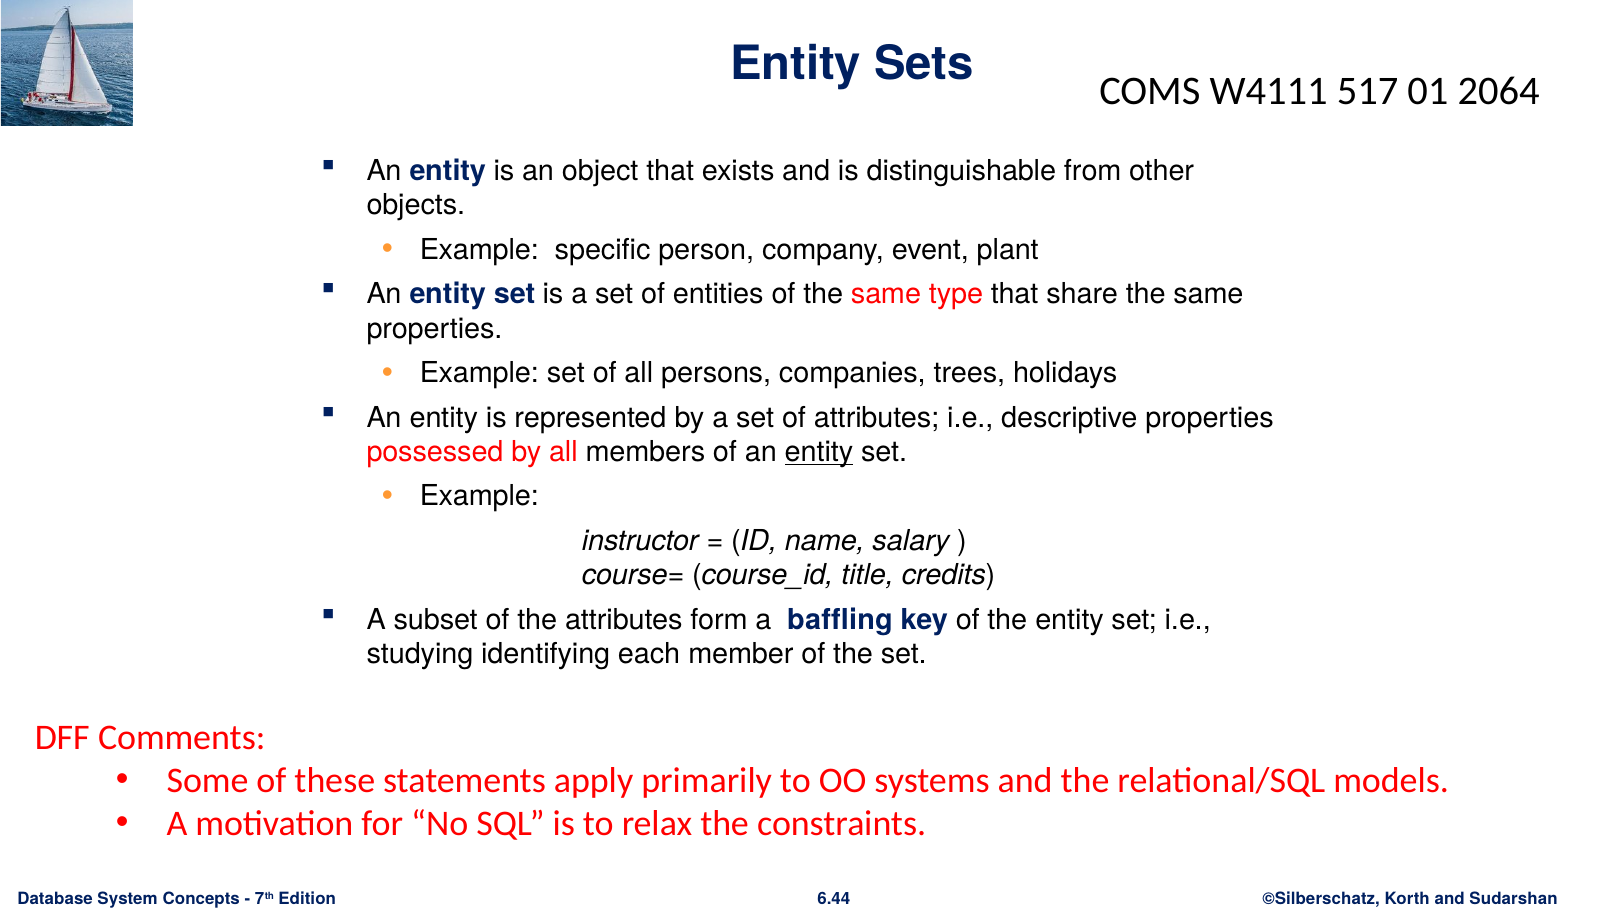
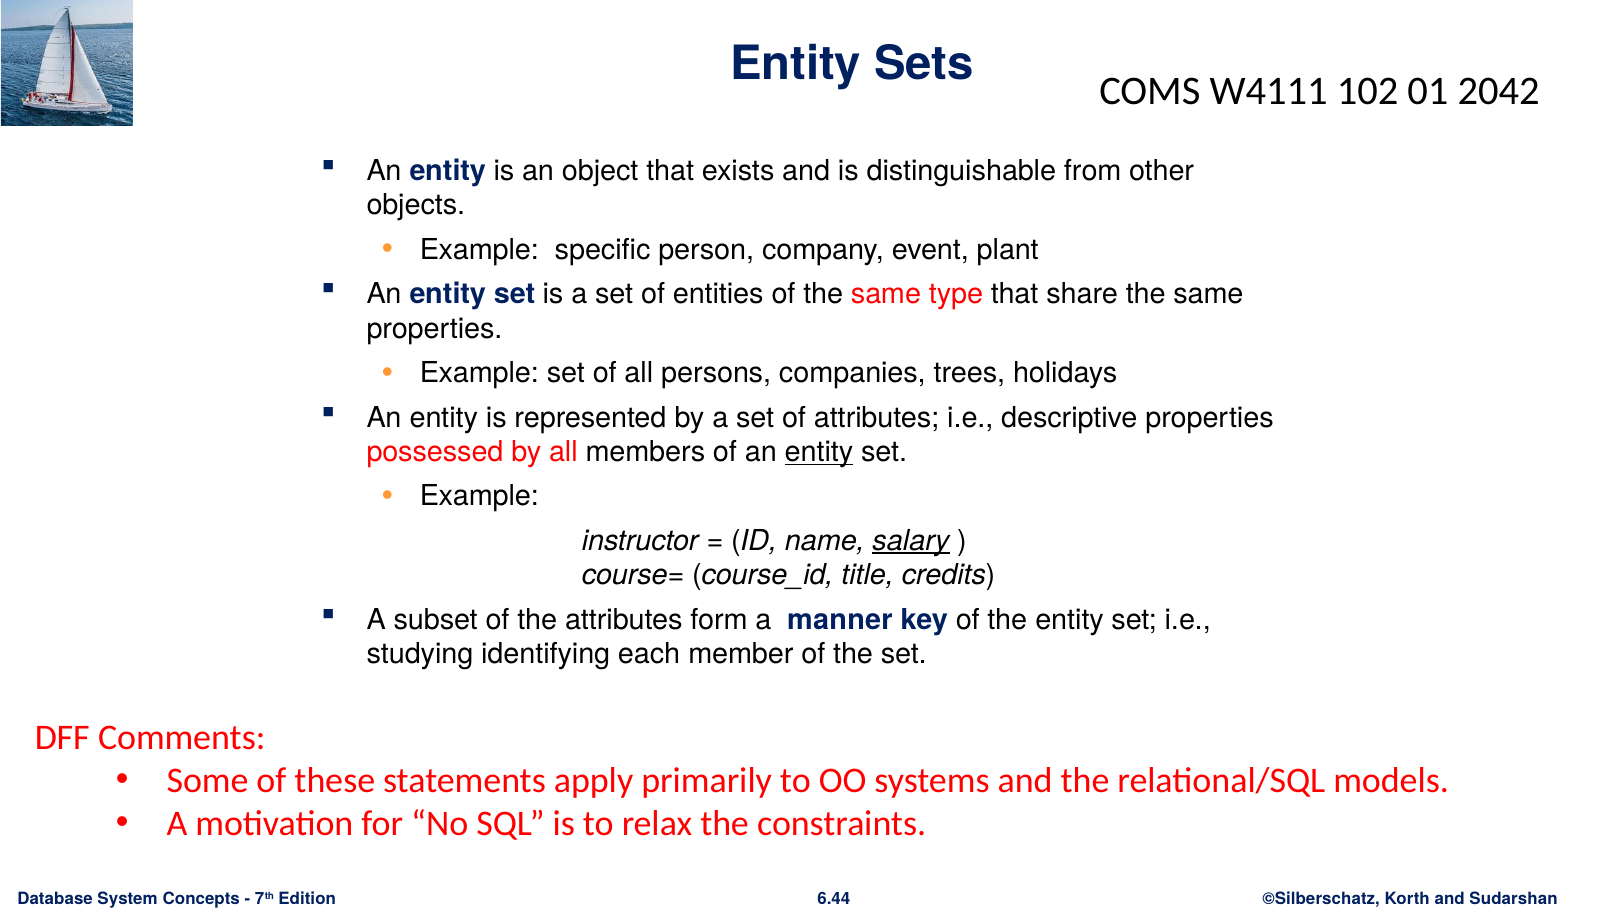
517: 517 -> 102 (1368, 91)
2064: 2064 -> 2042 (1499, 91)
salary underline: none -> present (911, 541)
baffling: baffling -> manner (840, 620)
